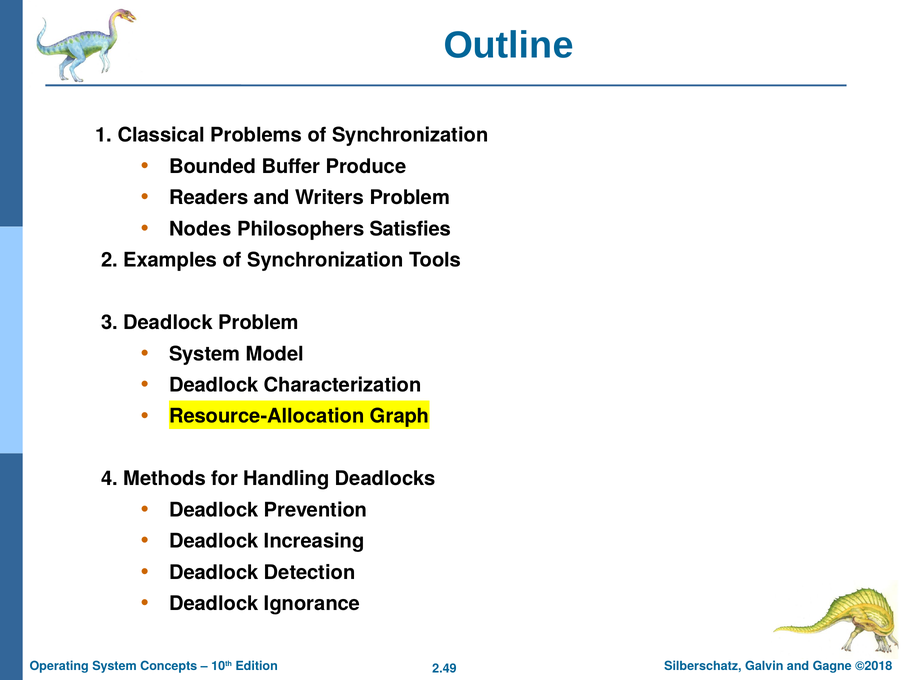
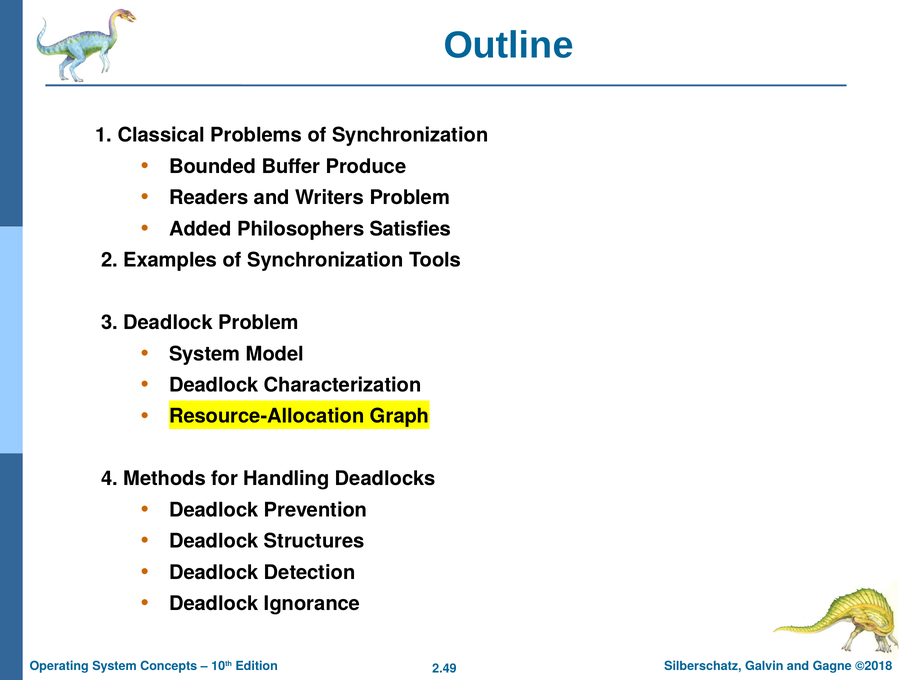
Nodes: Nodes -> Added (200, 229)
Increasing: Increasing -> Structures (314, 541)
